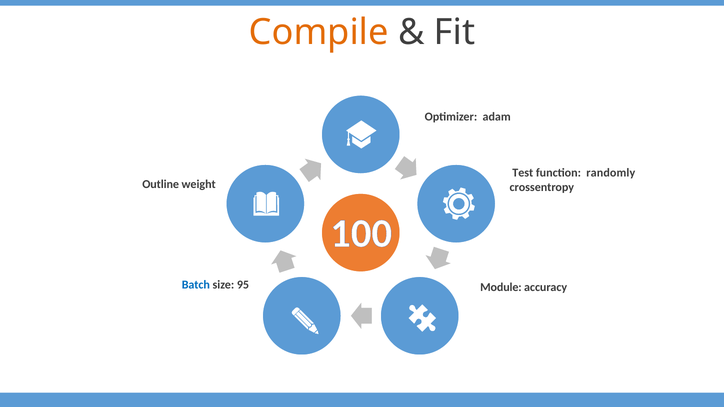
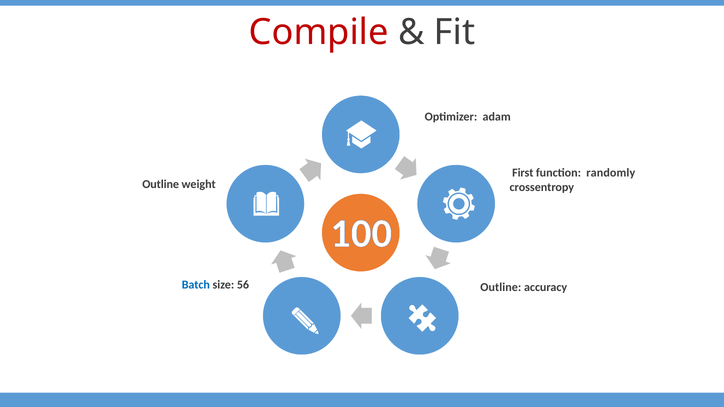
Compile colour: orange -> red (319, 32)
Test: Test -> First (523, 173)
95: 95 -> 56 (243, 285)
Module: Module -> Outline (501, 288)
